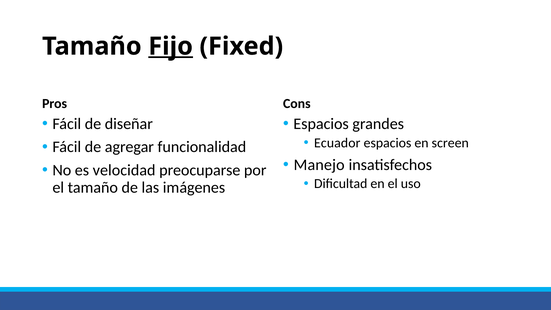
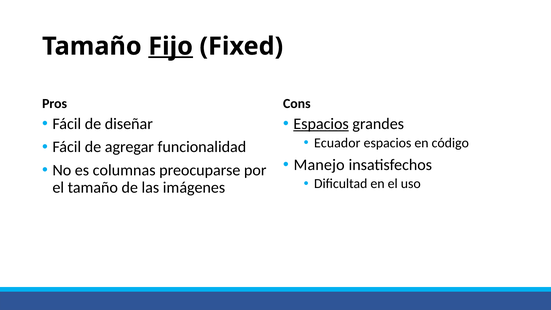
Espacios underline: none -> present (321, 124)
screen: screen -> código (450, 143)
velocidad: velocidad -> columnas (124, 170)
